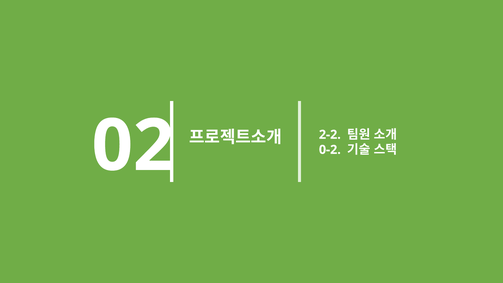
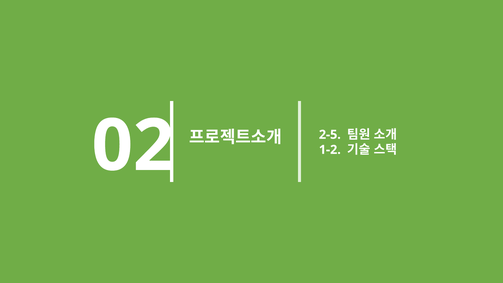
2-2: 2-2 -> 2-5 (330, 135)
0-2: 0-2 -> 1-2 (330, 150)
